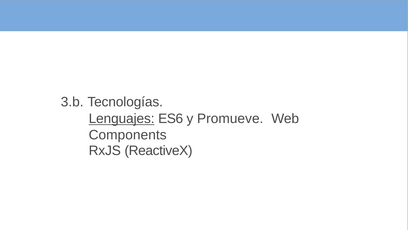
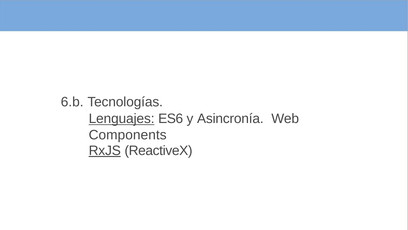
3.b: 3.b -> 6.b (72, 102)
Promueve: Promueve -> Asincronía (230, 119)
RxJS underline: none -> present (105, 150)
